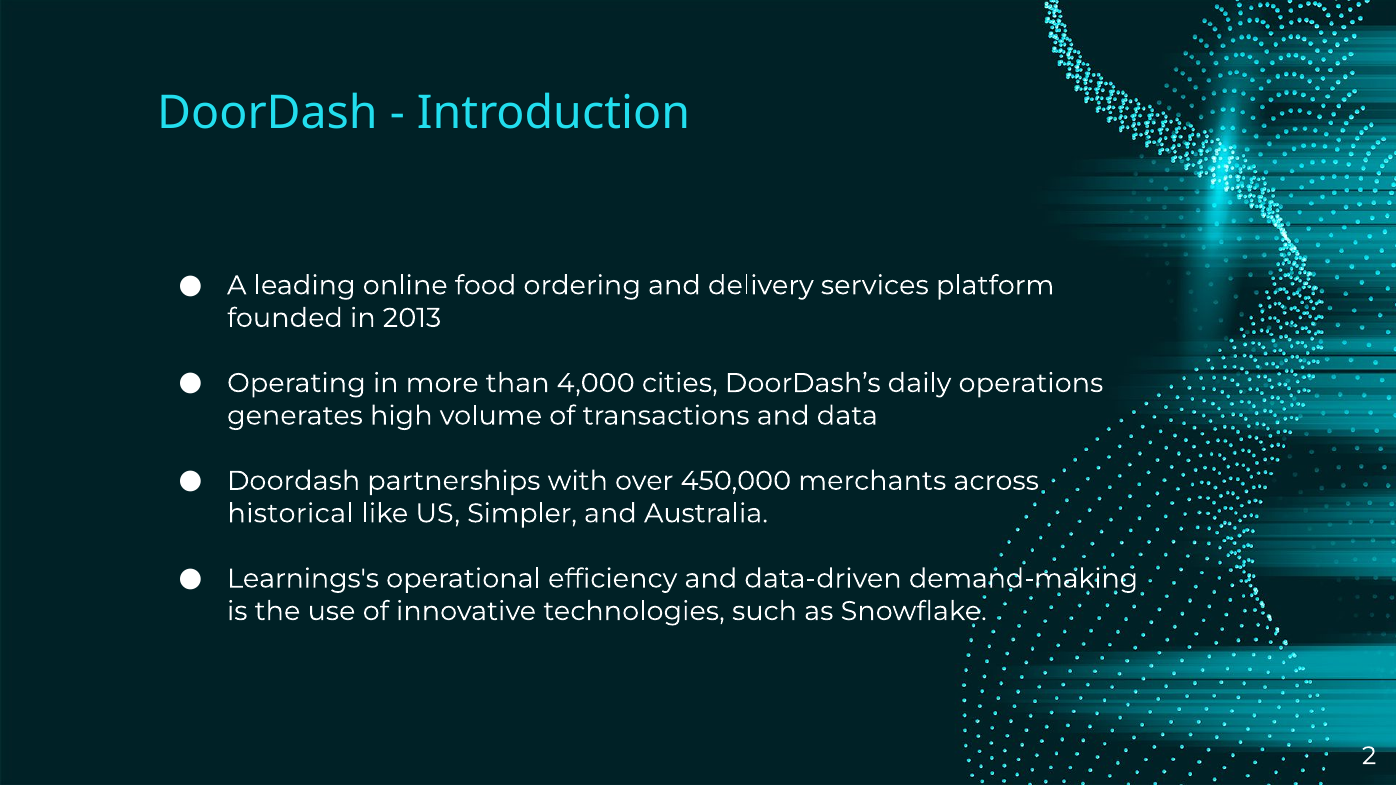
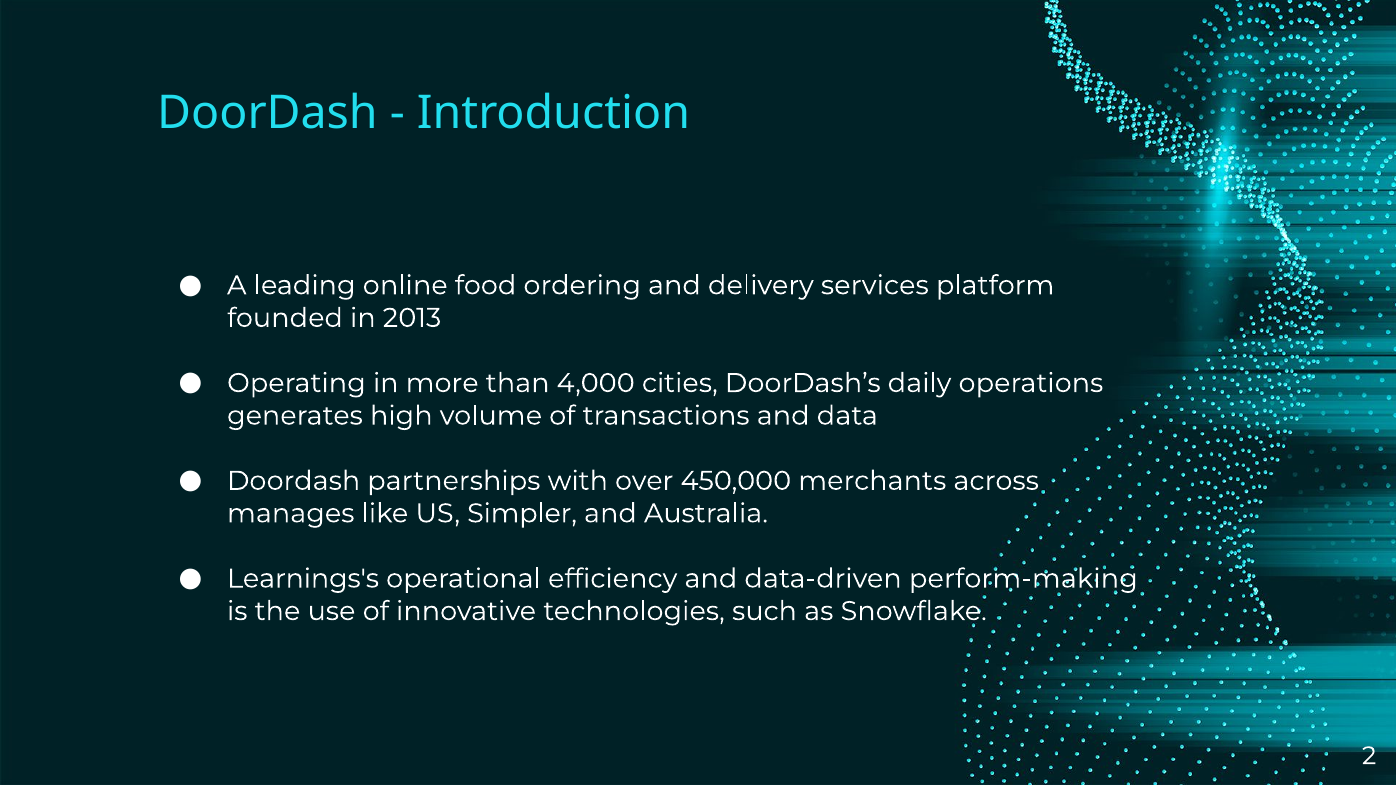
historical: historical -> manages (291, 514)
demand-making: demand-making -> perform-making (1023, 579)
